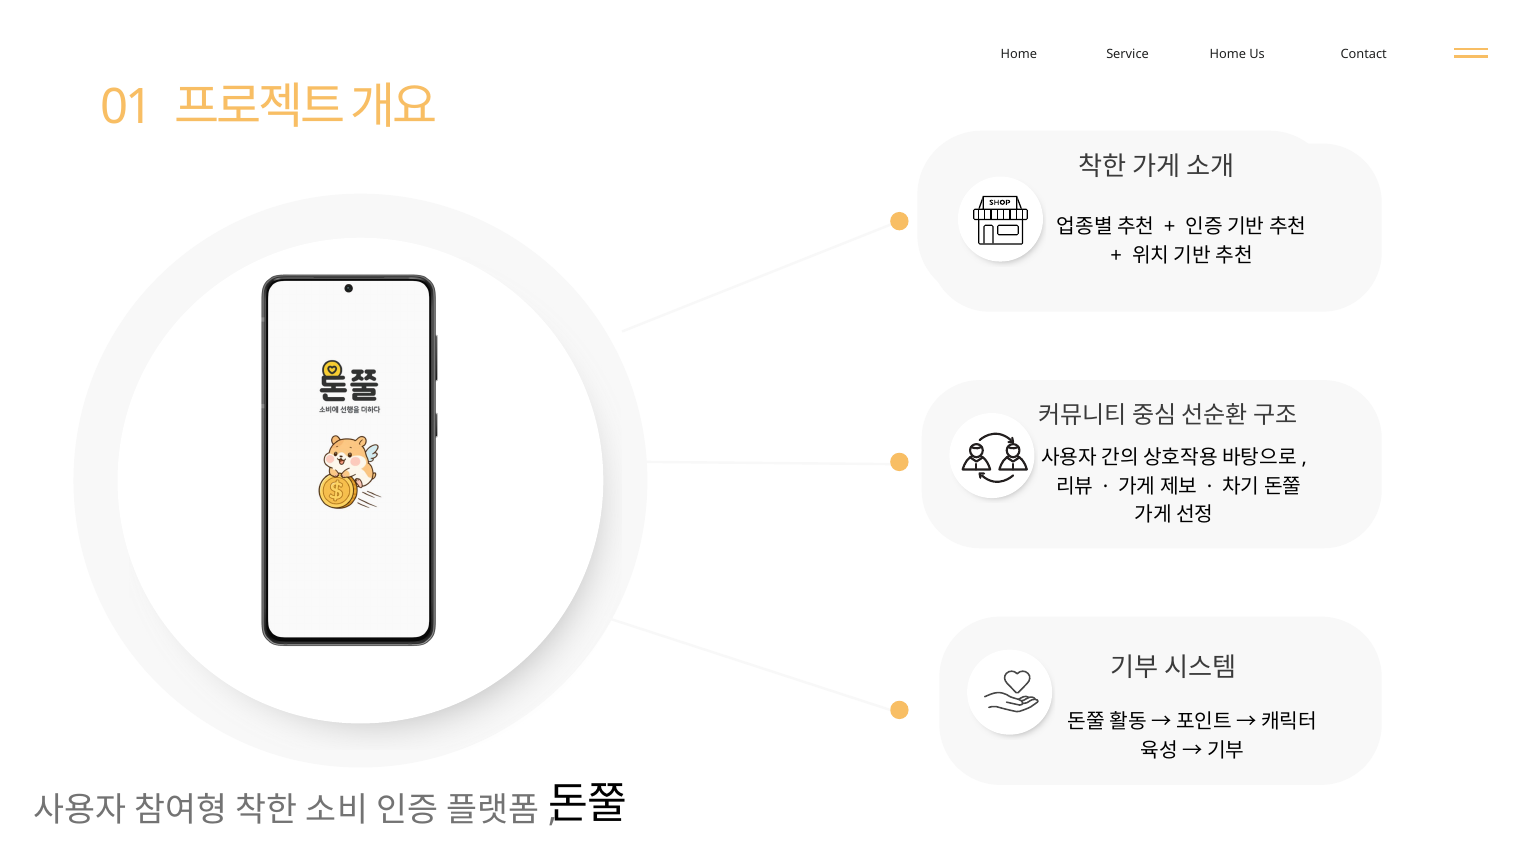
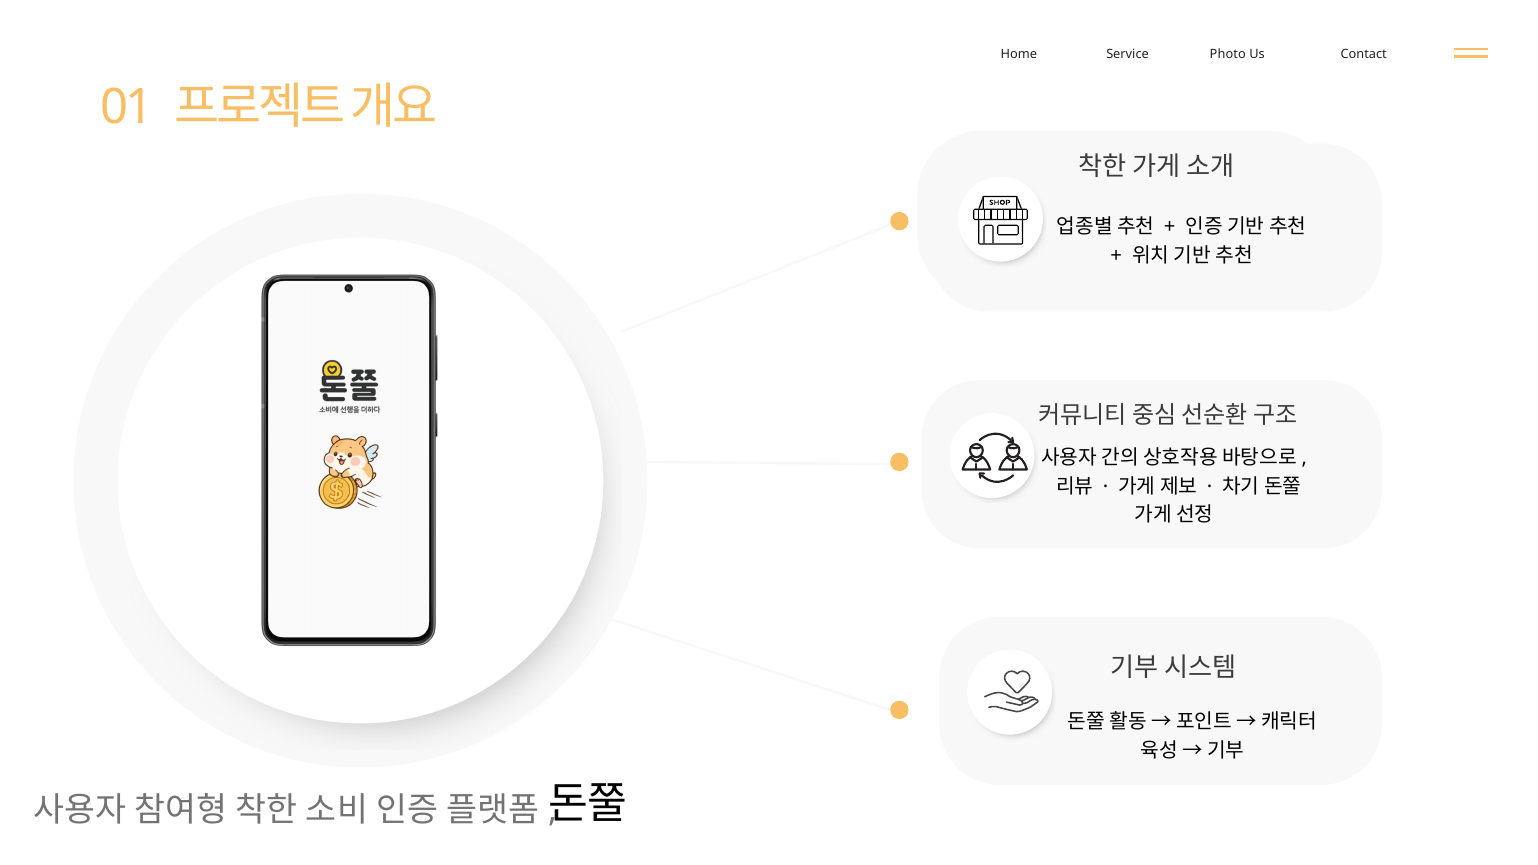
Home: Home -> Photo (1228, 55)
